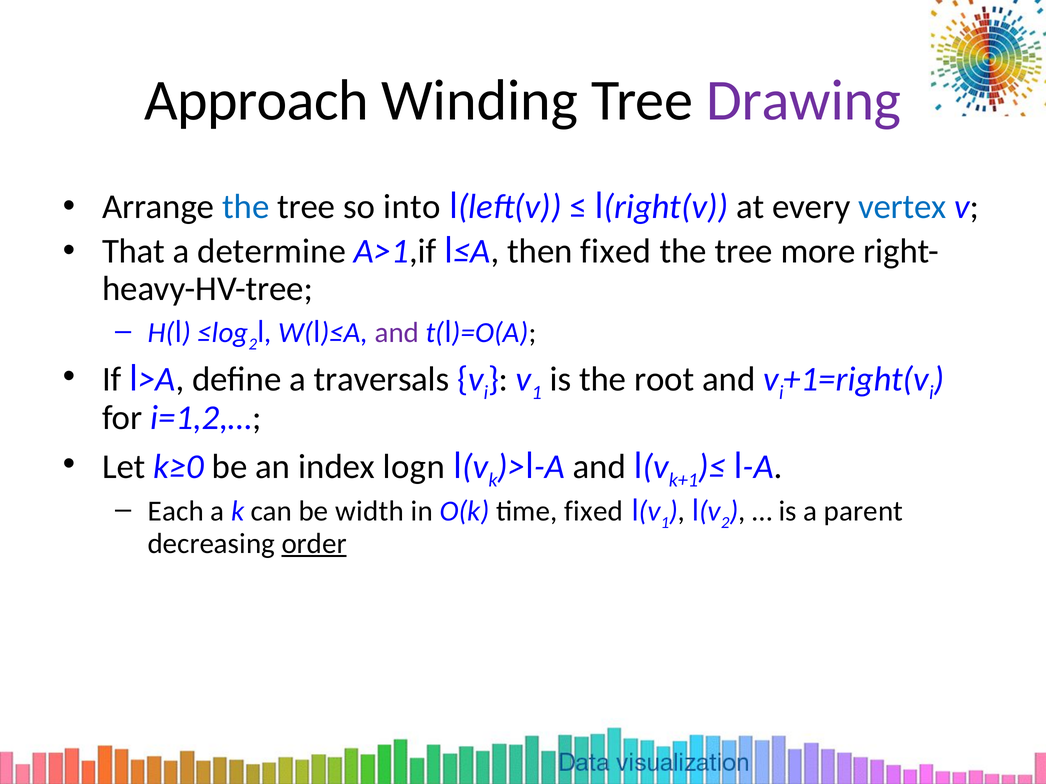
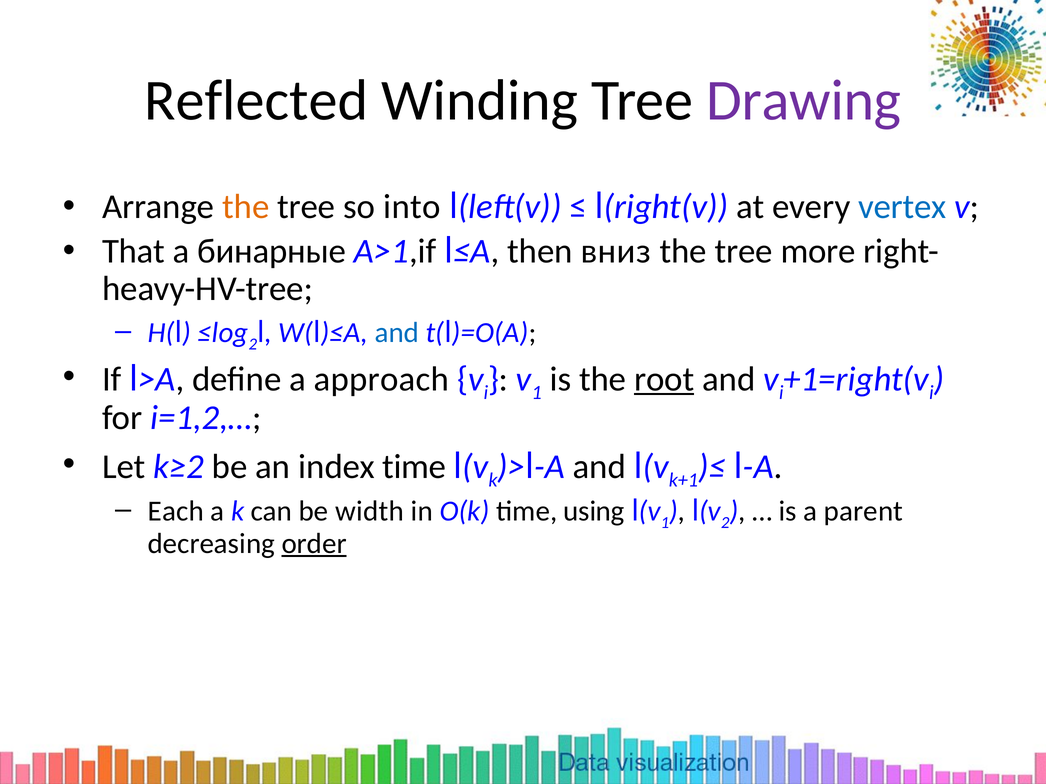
Approach: Approach -> Reflected (256, 101)
the colour: blue -> orange (246, 207)
determine: determine -> бинарные (272, 252)
then fixed: fixed -> вниз (616, 252)
and colour: purple -> blue (397, 333)
traversals: traversals -> approach (381, 379)
root underline: none -> present (664, 379)
k≥0: k≥0 -> k≥2 (179, 467)
index logn: logn -> time (414, 467)
time fixed: fixed -> using (594, 512)
